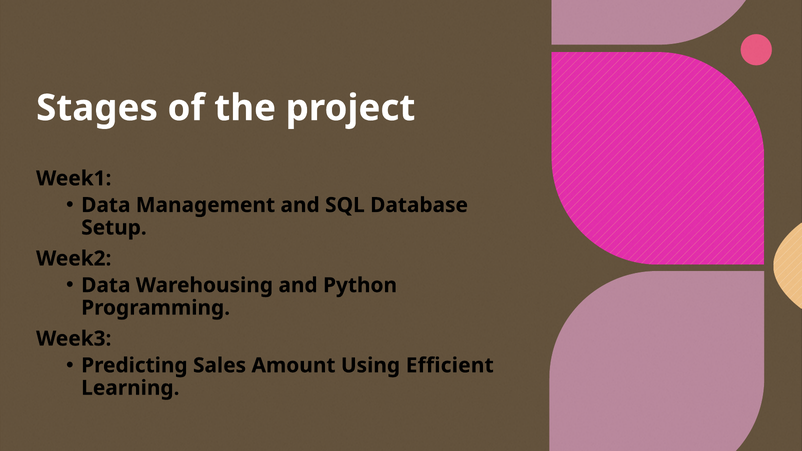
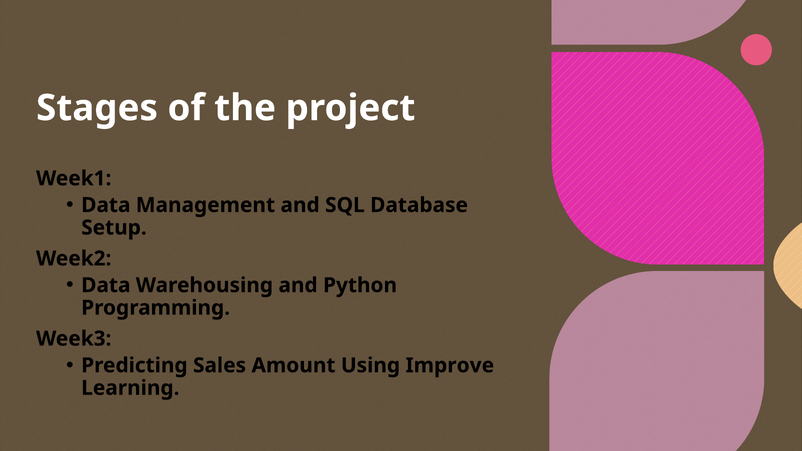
Efficient: Efficient -> Improve (450, 366)
